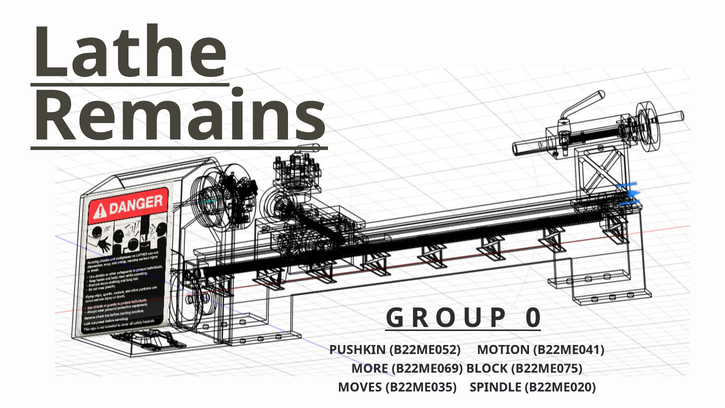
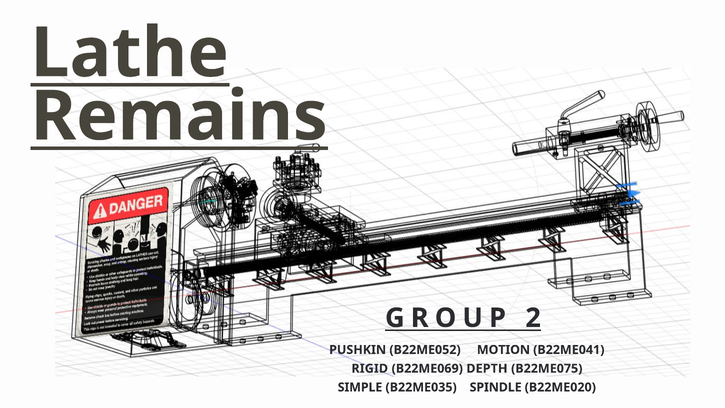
0: 0 -> 2 (533, 318)
MORE: MORE -> RIGID (370, 368)
BLOCK: BLOCK -> DEPTH (487, 368)
MOVES: MOVES -> SIMPLE (360, 387)
